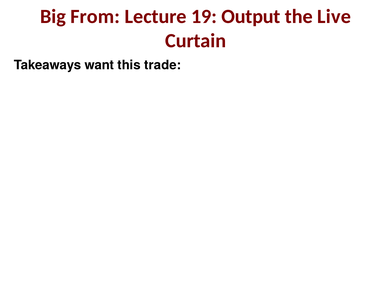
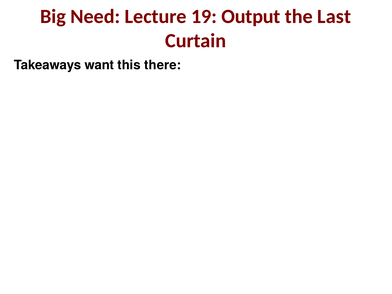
From: From -> Need (95, 17)
Live: Live -> Last (334, 17)
trade: trade -> there (163, 65)
